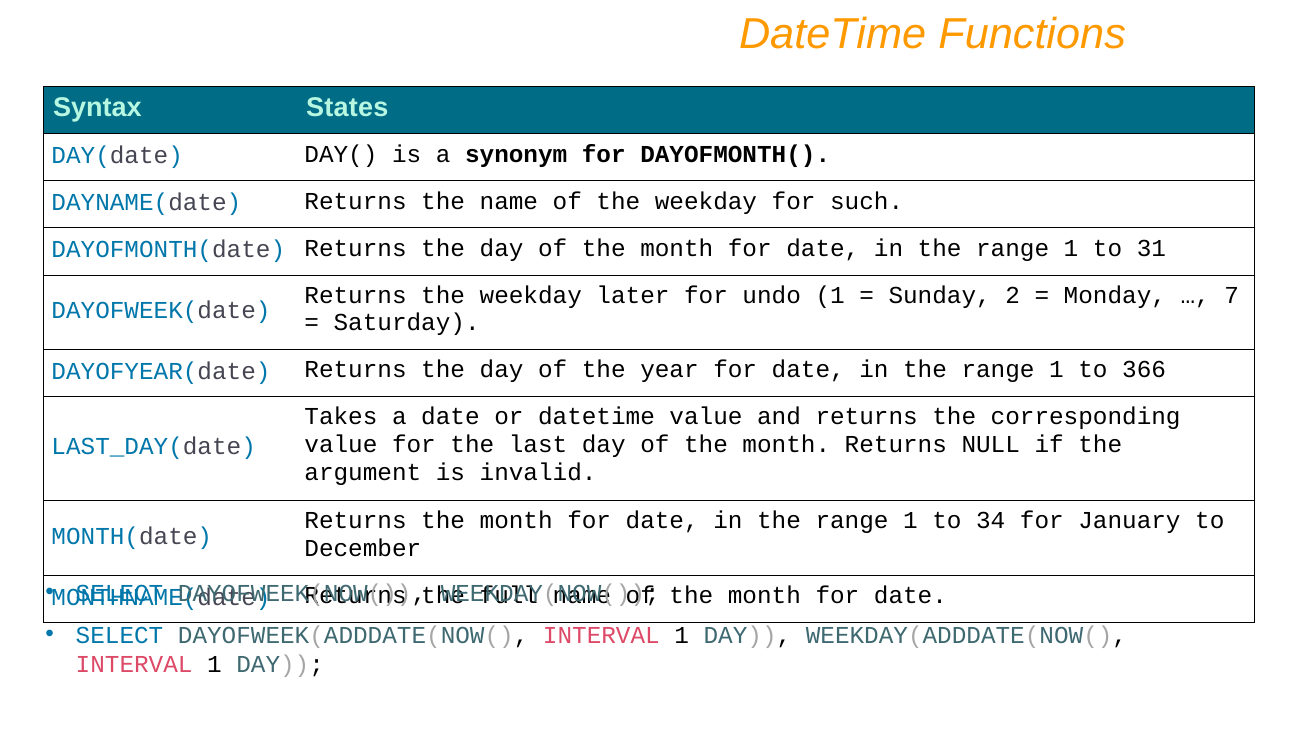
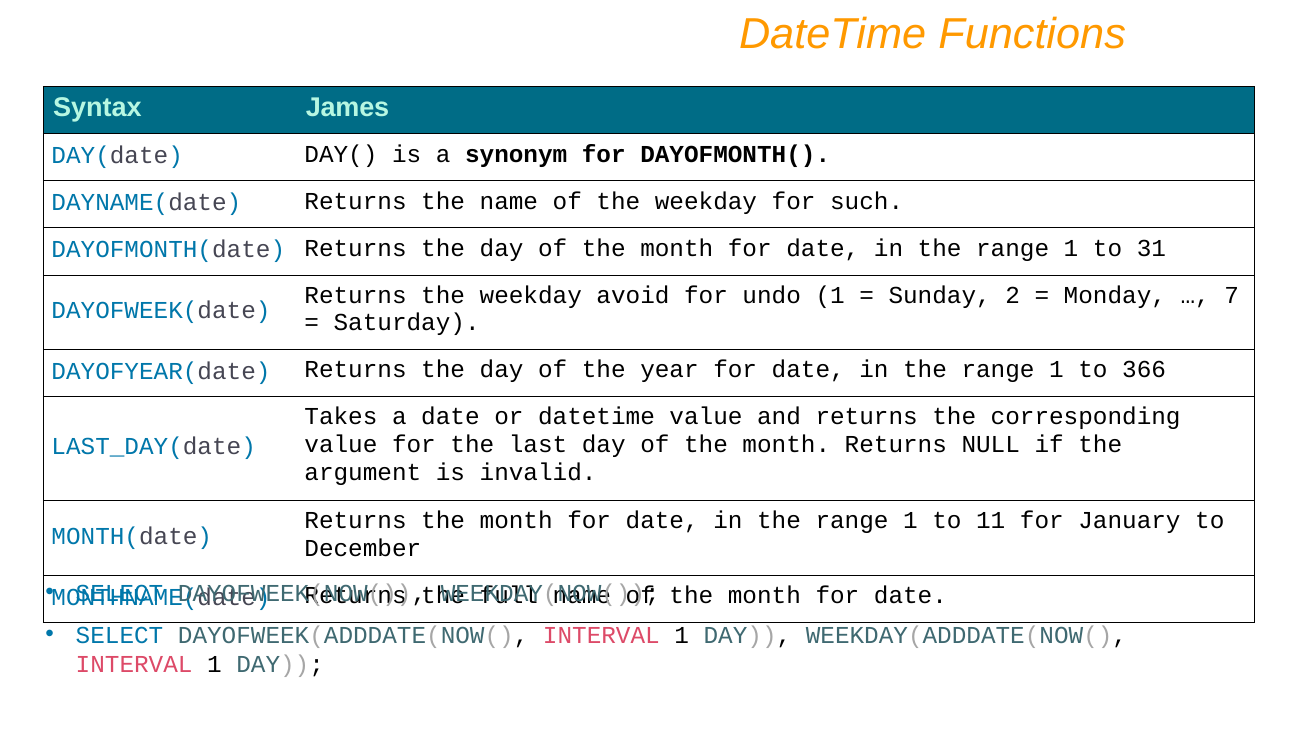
States: States -> James (348, 107)
later: later -> avoid (633, 295)
34: 34 -> 11 (991, 521)
